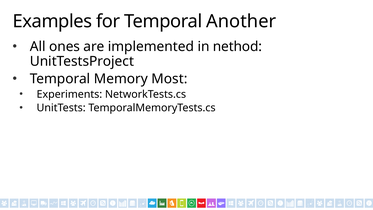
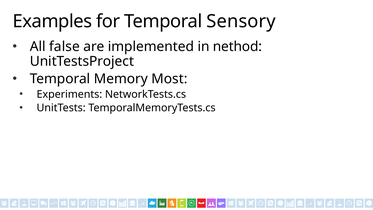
Another: Another -> Sensory (241, 21)
ones: ones -> false (64, 46)
